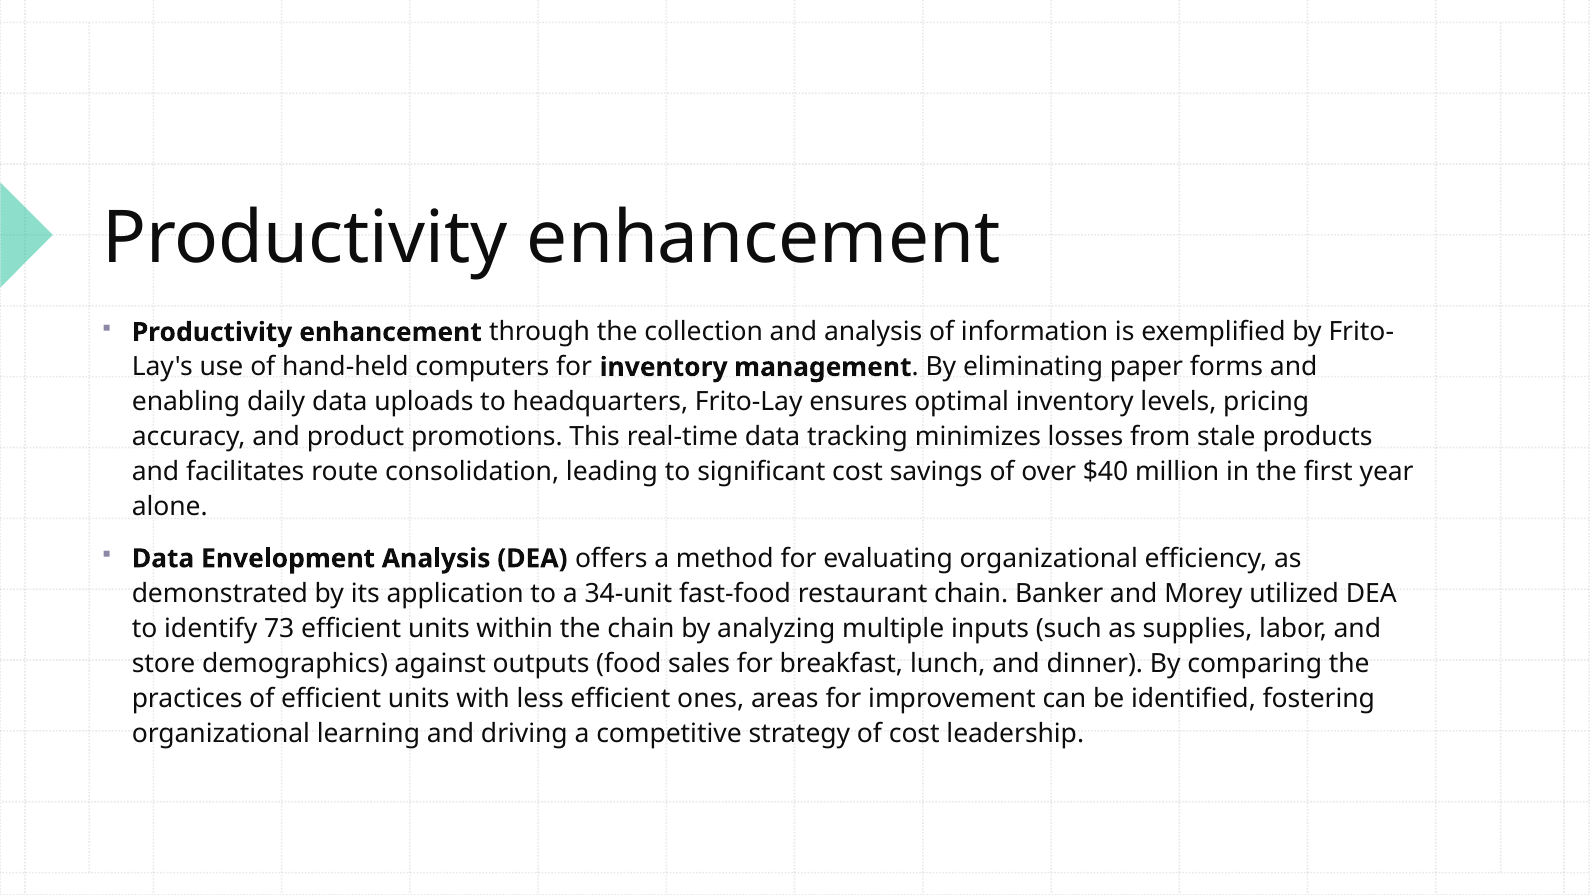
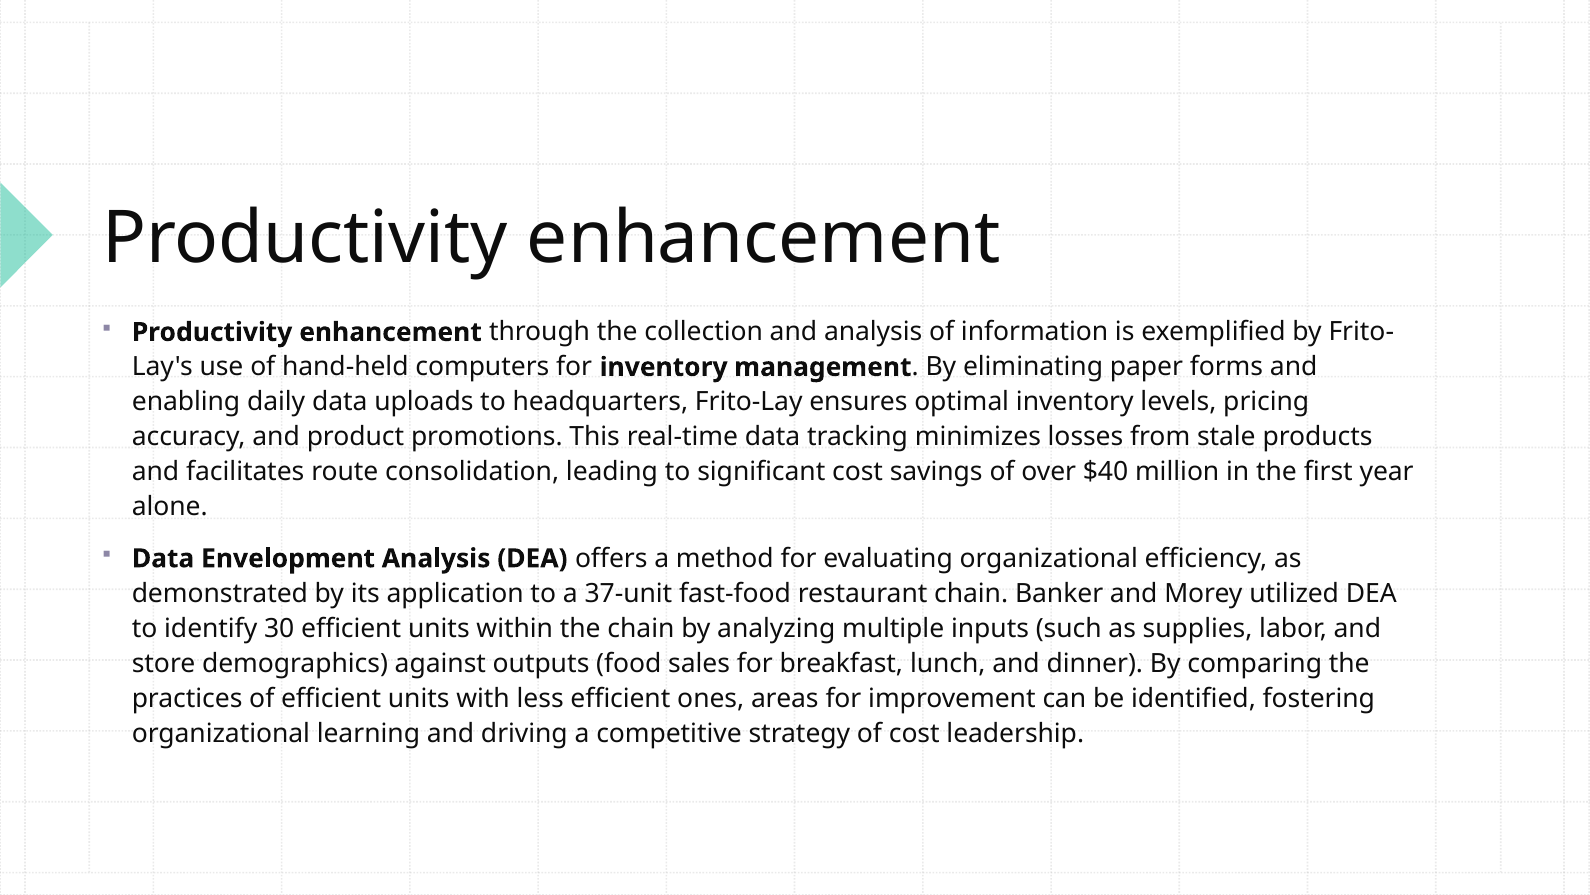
34-unit: 34-unit -> 37-unit (628, 593)
73: 73 -> 30 (279, 628)
